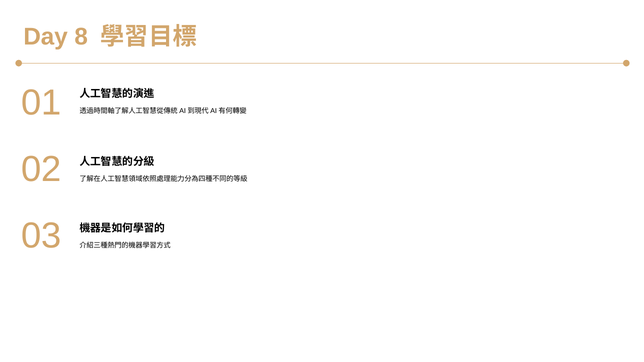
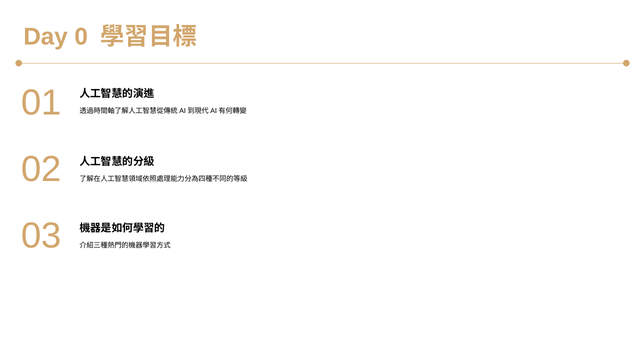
8: 8 -> 0 (81, 37)
